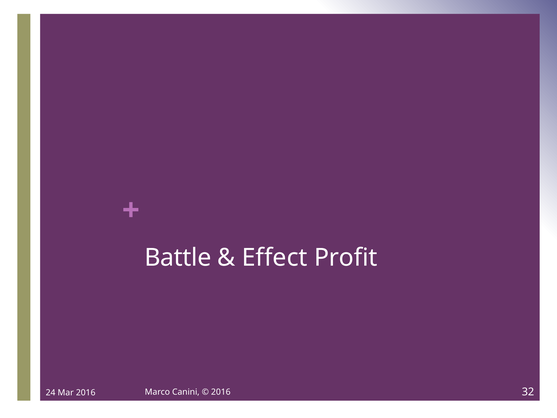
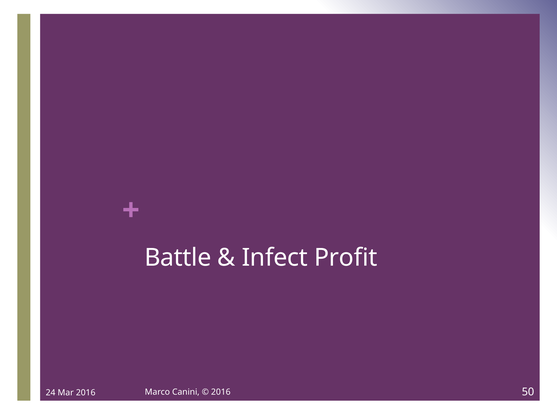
Effect: Effect -> Infect (275, 257)
32: 32 -> 50 (528, 392)
